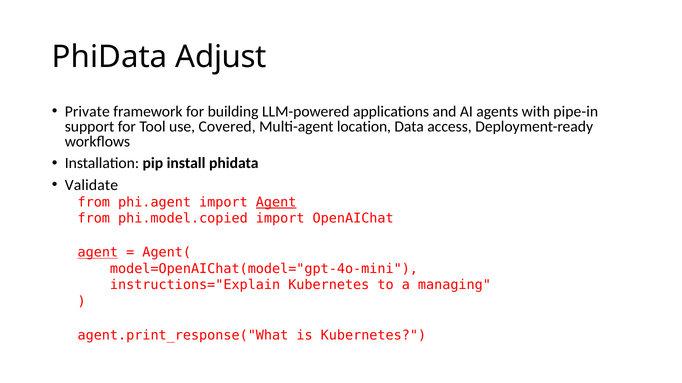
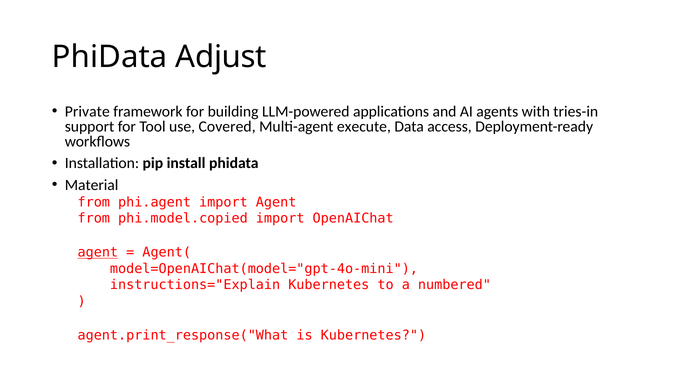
pipe-in: pipe-in -> tries-in (576, 112)
location: location -> execute (364, 127)
Validate: Validate -> Material (92, 185)
Agent underline: present -> none (276, 203)
managing: managing -> numbered (454, 285)
